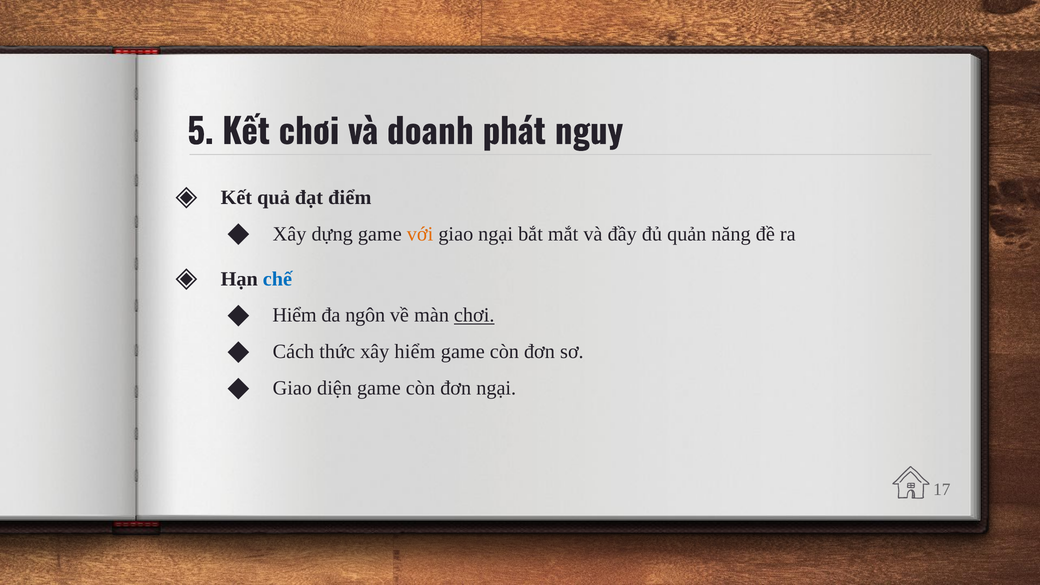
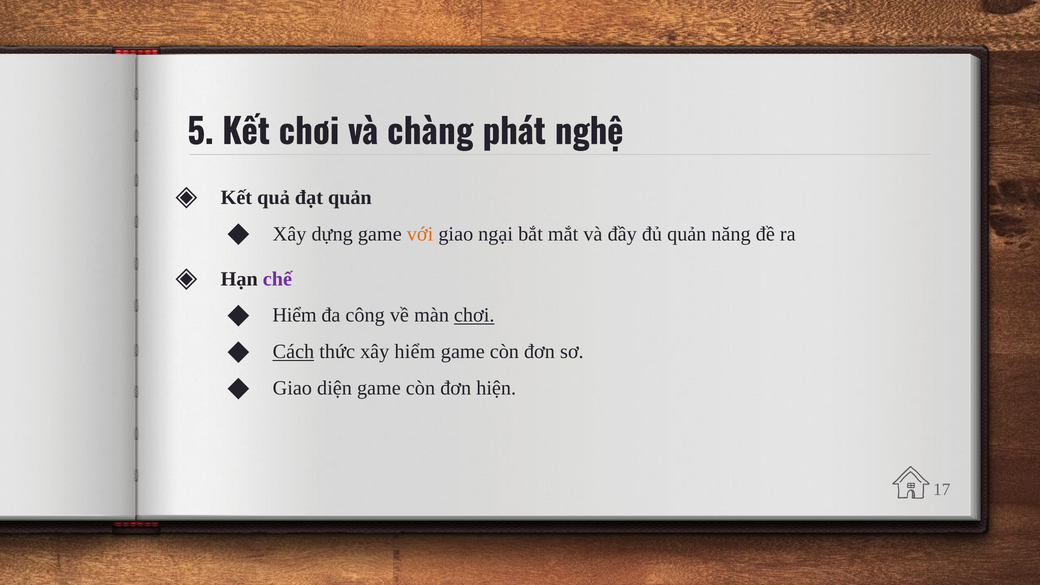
doanh: doanh -> chàng (430, 133)
nguy: nguy -> nghệ (589, 133)
đạt điểm: điểm -> quản (350, 197)
chế colour: blue -> purple (277, 279)
ngôn: ngôn -> công (365, 315)
Cách underline: none -> present (293, 352)
đơn ngại: ngại -> hiện (496, 388)
